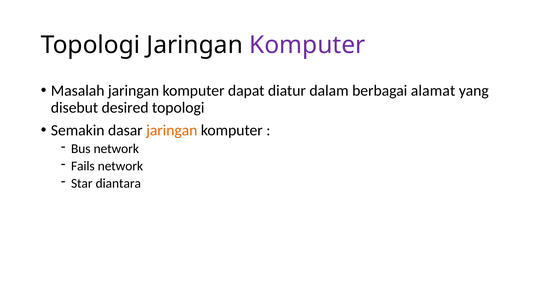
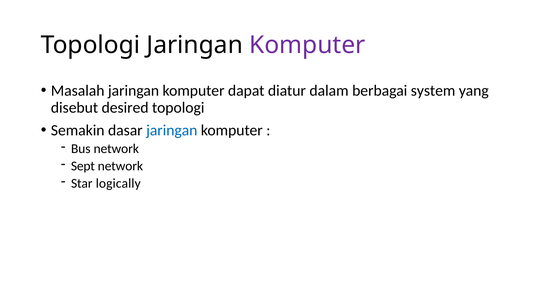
alamat: alamat -> system (433, 91)
jaringan colour: orange -> blue (172, 130)
Fails: Fails -> Sept (83, 166)
diantara: diantara -> logically (118, 183)
